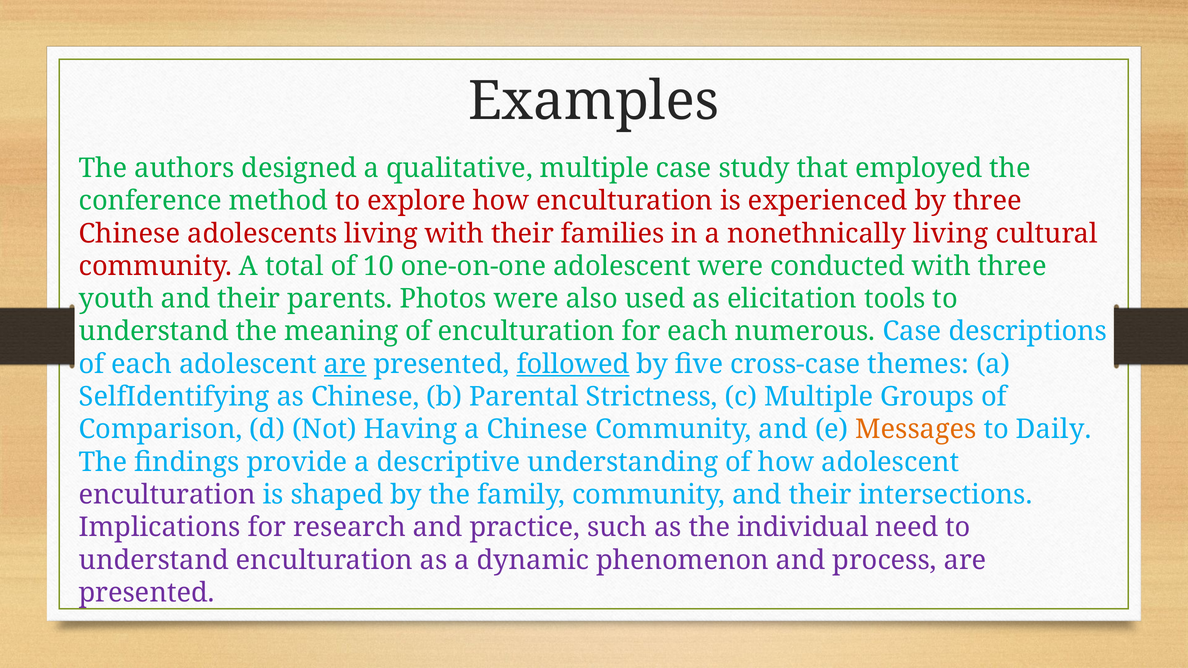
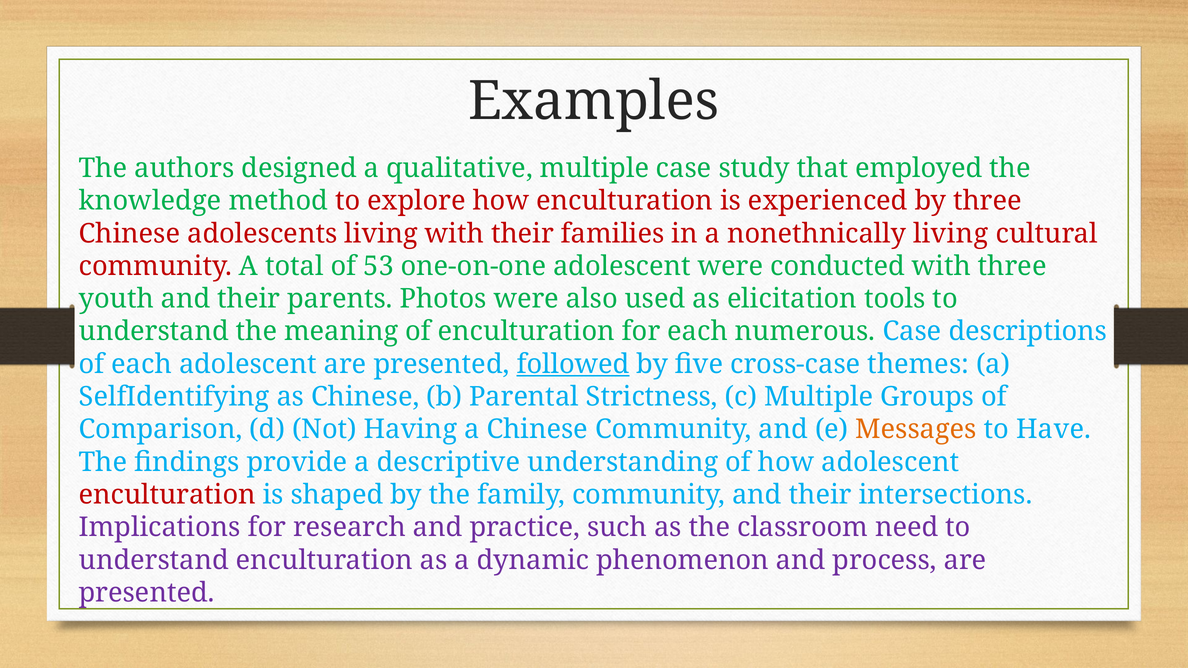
conference: conference -> knowledge (150, 201)
10: 10 -> 53 (379, 266)
are underline: present -> none (345, 364)
Daily: Daily -> Have (1054, 430)
enculturation colour: purple -> red (167, 495)
individual: individual -> classroom (803, 528)
